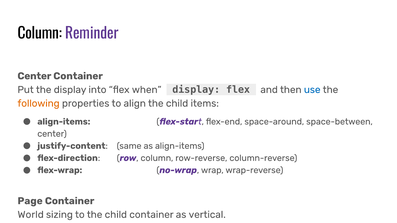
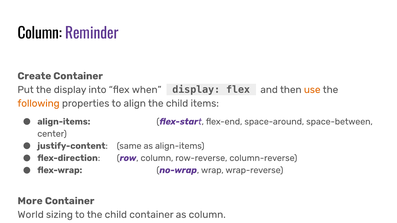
Center: Center -> Create (34, 76)
use colour: blue -> orange (312, 90)
Page: Page -> More (30, 201)
as vertical: vertical -> column (207, 215)
